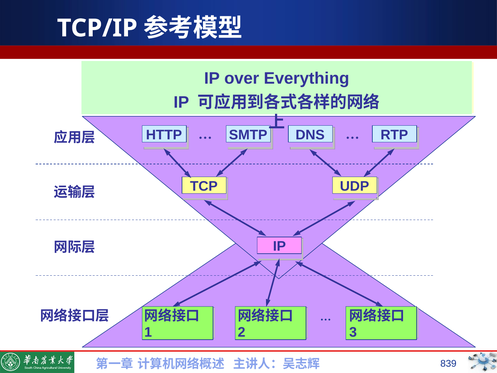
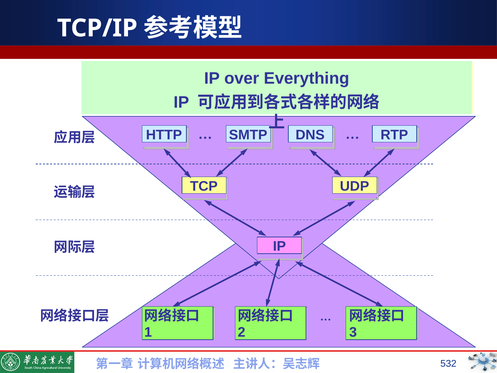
839: 839 -> 532 (448, 363)
